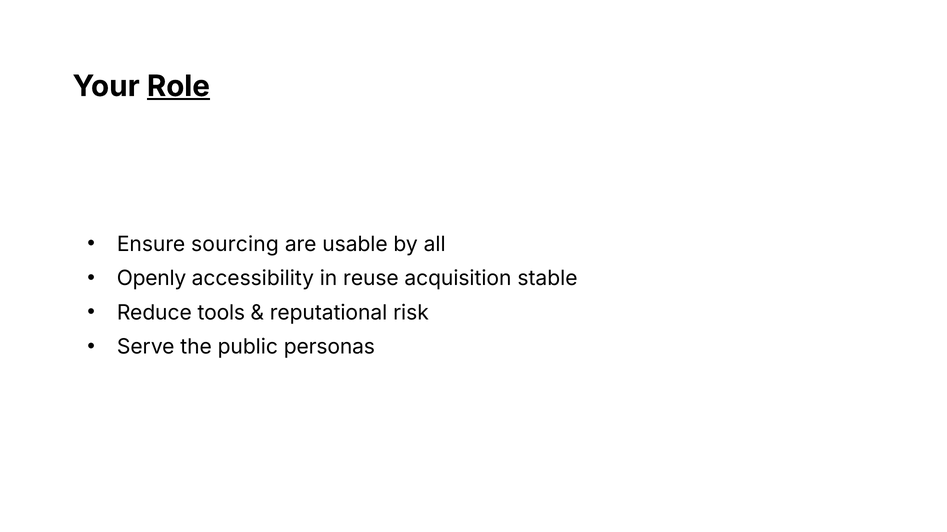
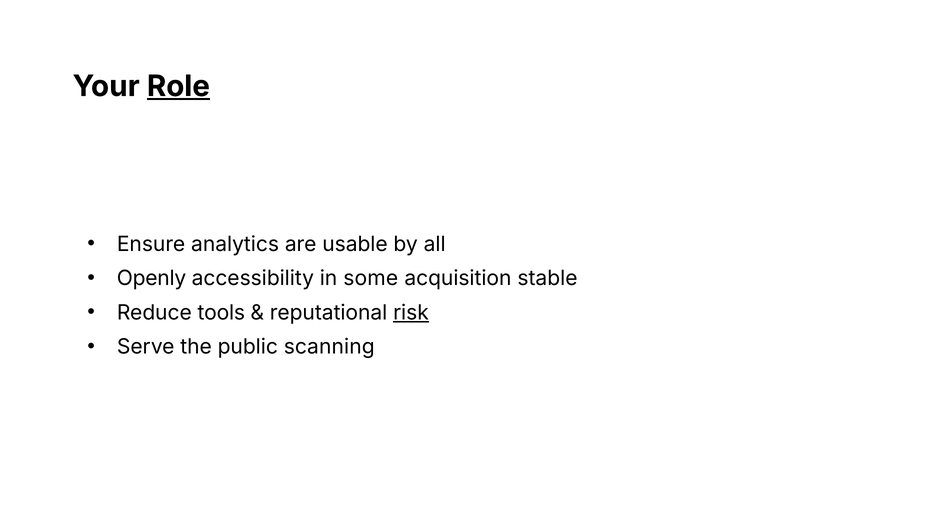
sourcing: sourcing -> analytics (235, 244)
reuse: reuse -> some (371, 279)
risk underline: none -> present (411, 313)
personas: personas -> scanning (329, 347)
